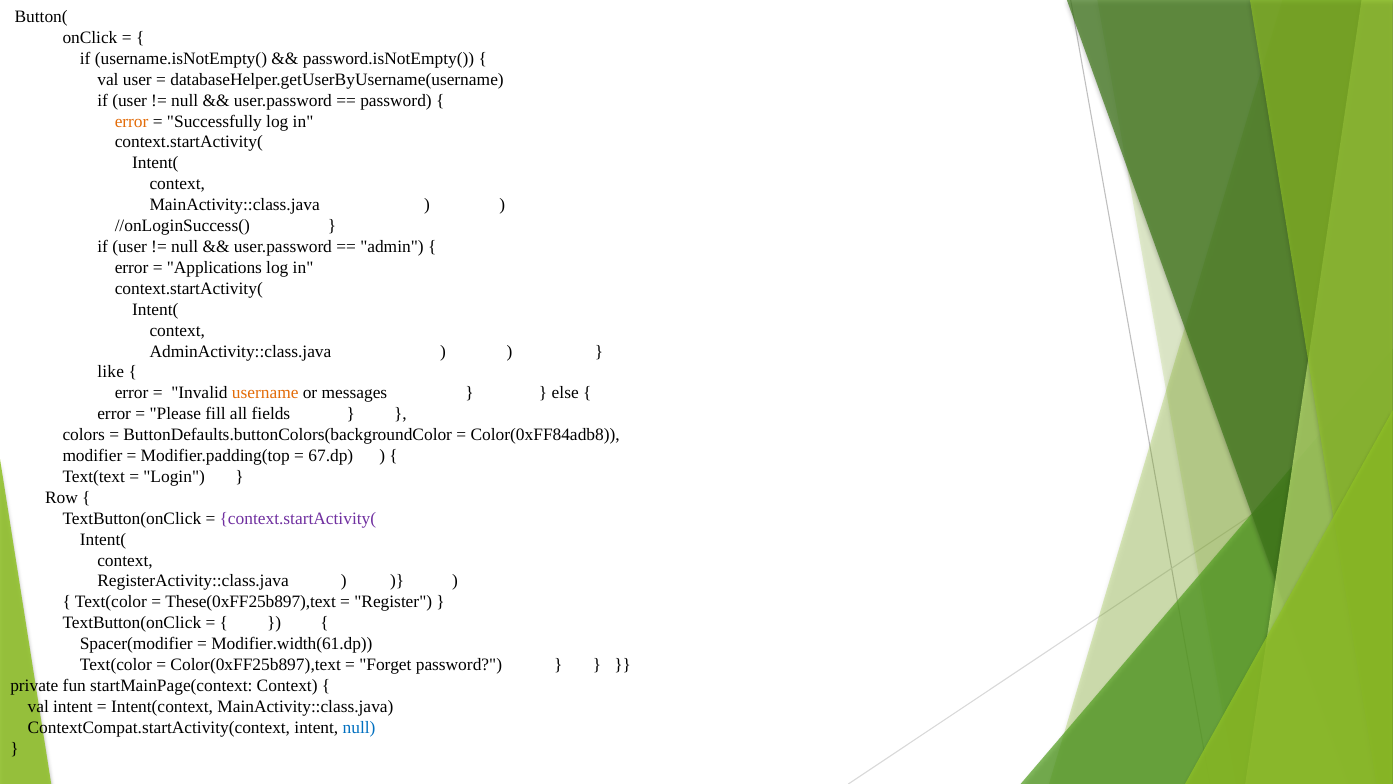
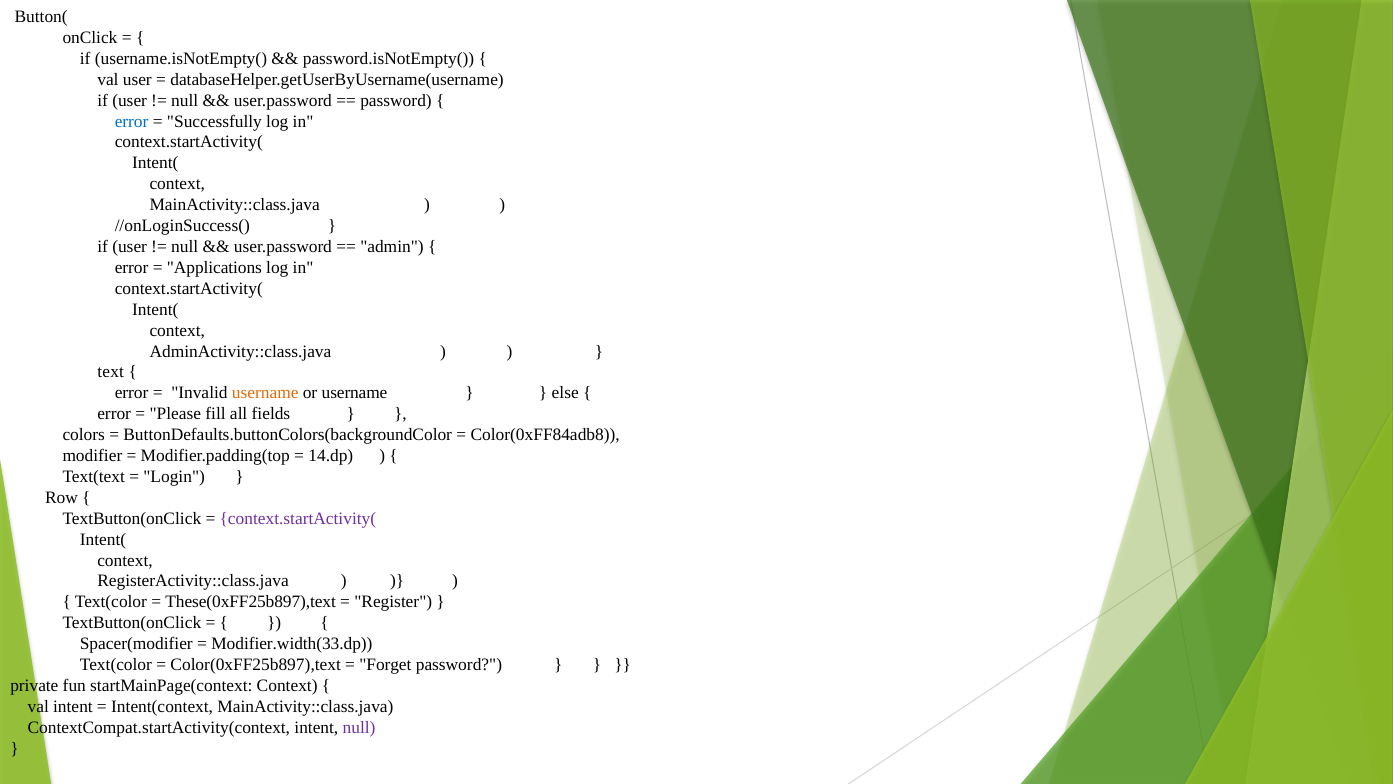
error colour: orange -> blue (132, 121)
like: like -> text (111, 372)
or messages: messages -> username (355, 393)
67.dp: 67.dp -> 14.dp (331, 456)
Modifier.width(61.dp: Modifier.width(61.dp -> Modifier.width(33.dp (292, 644)
null colour: blue -> purple (359, 727)
